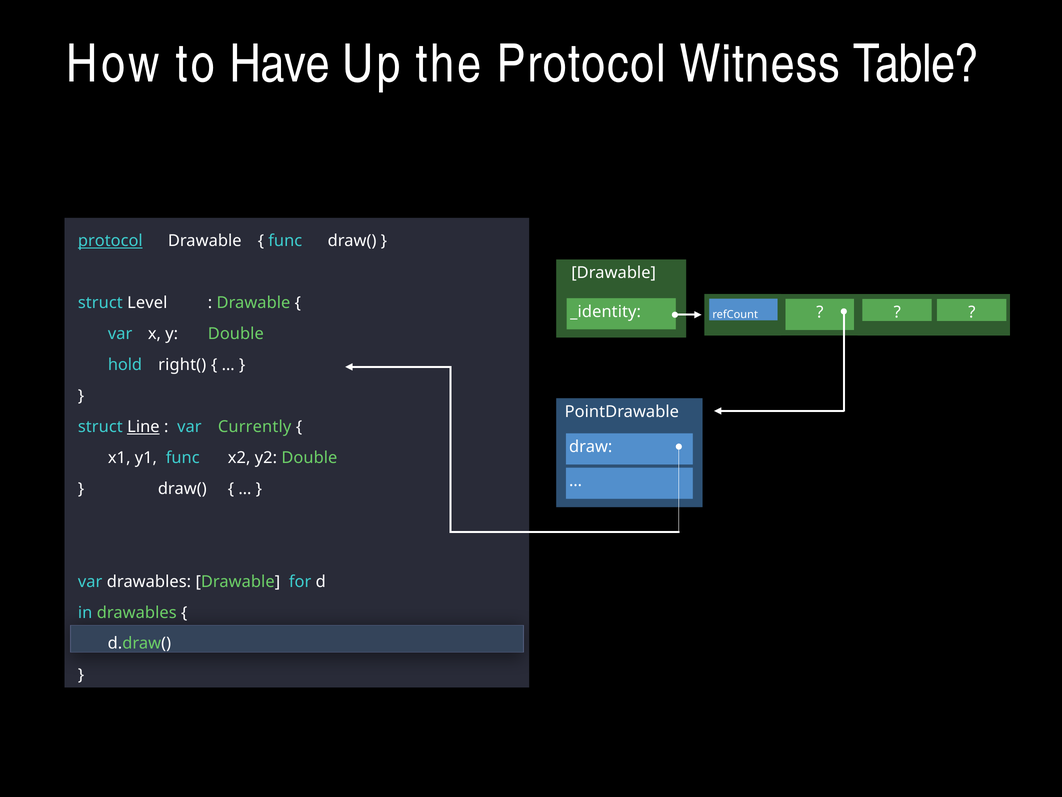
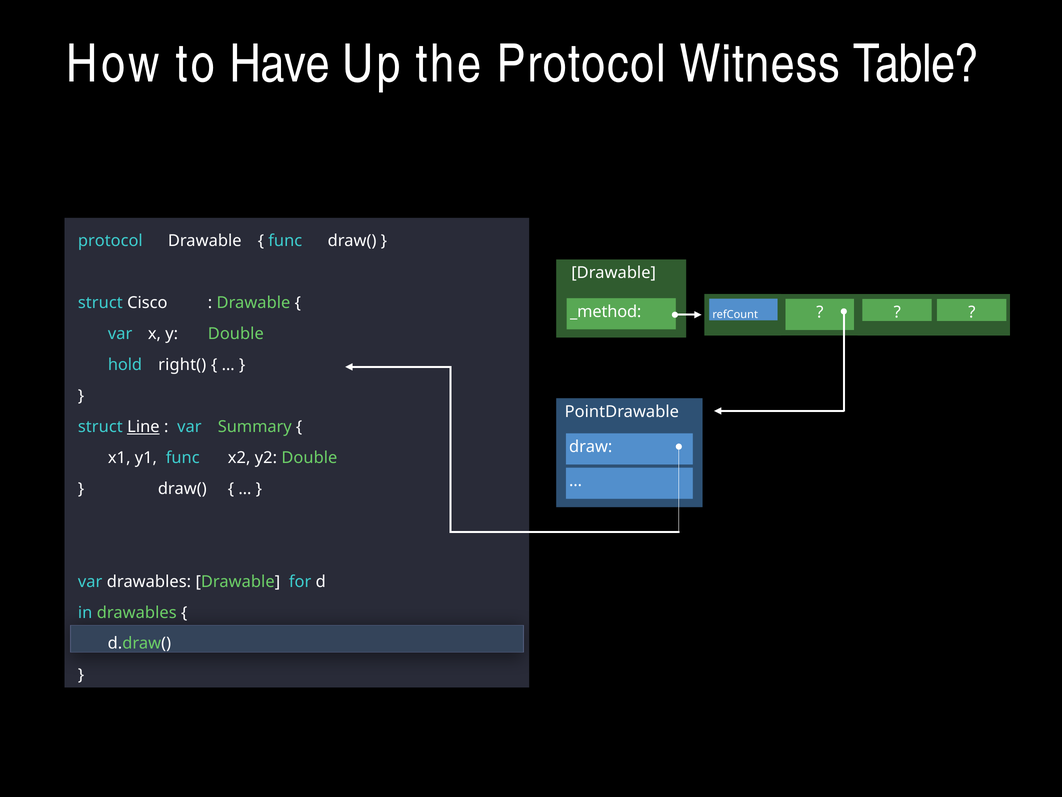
protocol underline: present -> none (110, 241)
Level: Level -> Cisco (147, 303)
_identity: _identity -> _method (606, 311)
Currently: Currently -> Summary (255, 426)
